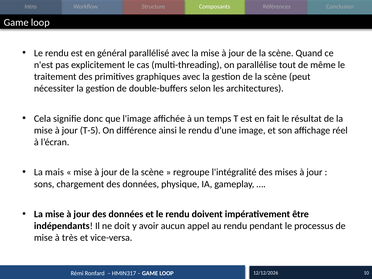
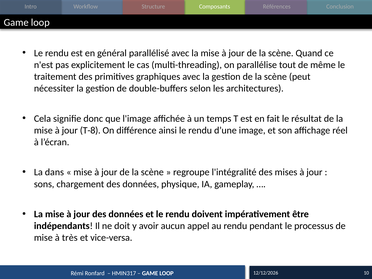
T-5: T-5 -> T-8 (90, 130)
mais: mais -> dans (54, 172)
